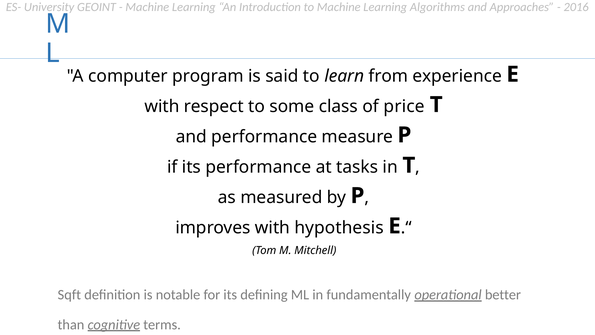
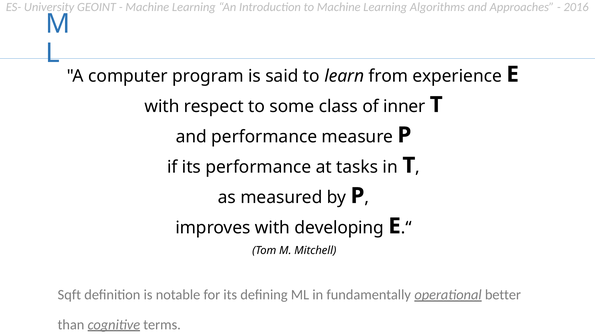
price: price -> inner (404, 106)
hypothesis: hypothesis -> developing (339, 227)
